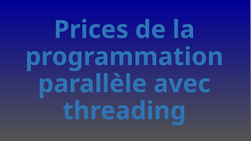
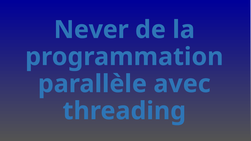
Prices: Prices -> Never (91, 30)
